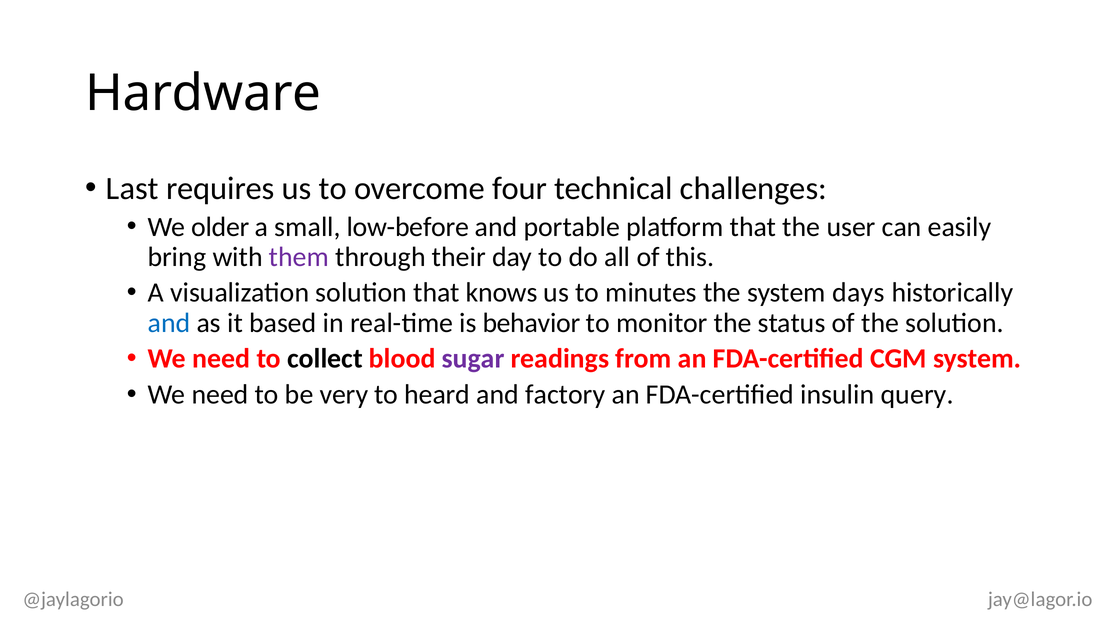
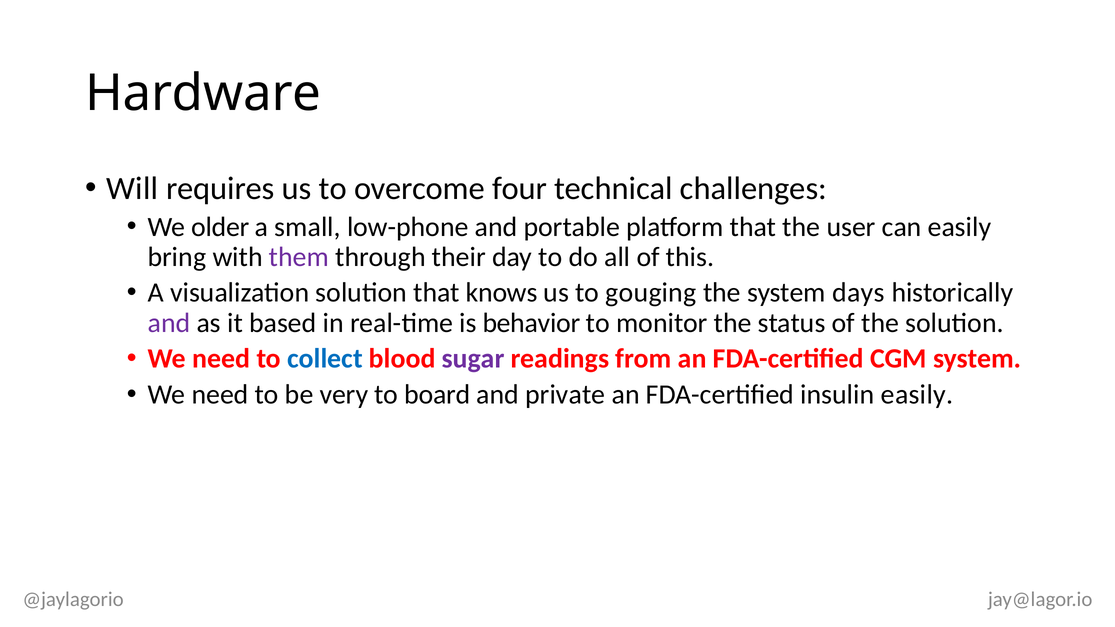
Last: Last -> Will (132, 188)
low-before: low-before -> low-phone (408, 227)
minutes: minutes -> gouging (651, 293)
and colour: blue -> purple (169, 323)
collect colour: black -> blue (325, 359)
heard: heard -> board (437, 395)
factory: factory -> private (565, 395)
insulin query: query -> easily (917, 395)
